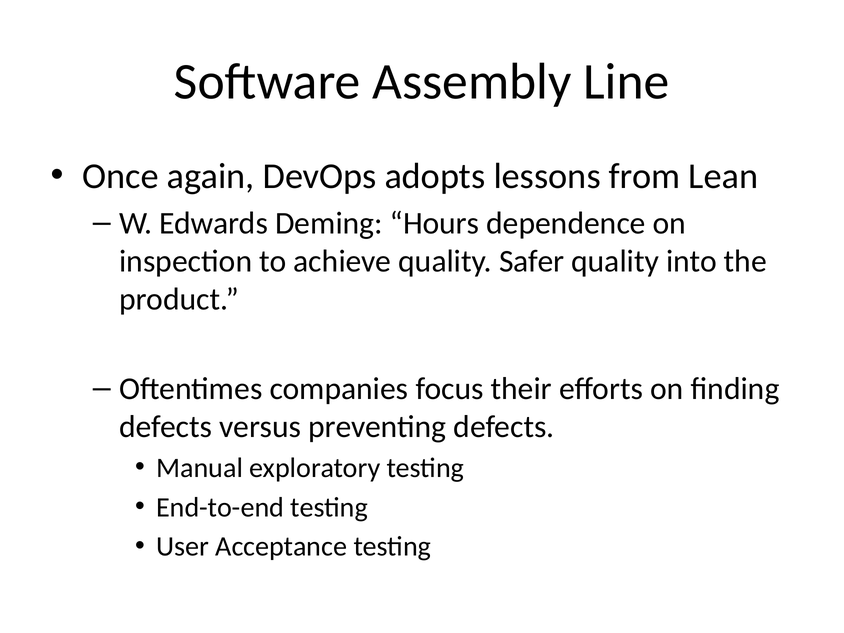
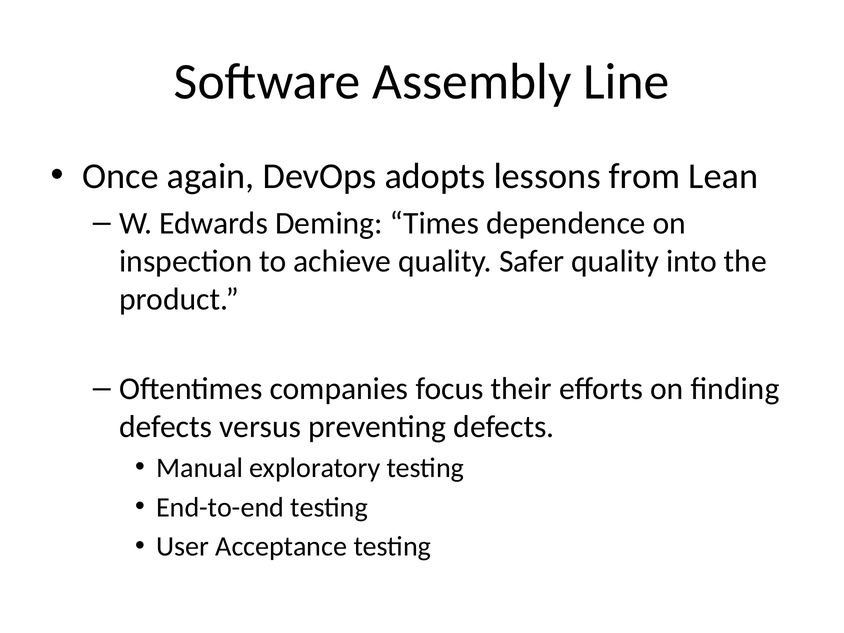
Hours: Hours -> Times (434, 223)
